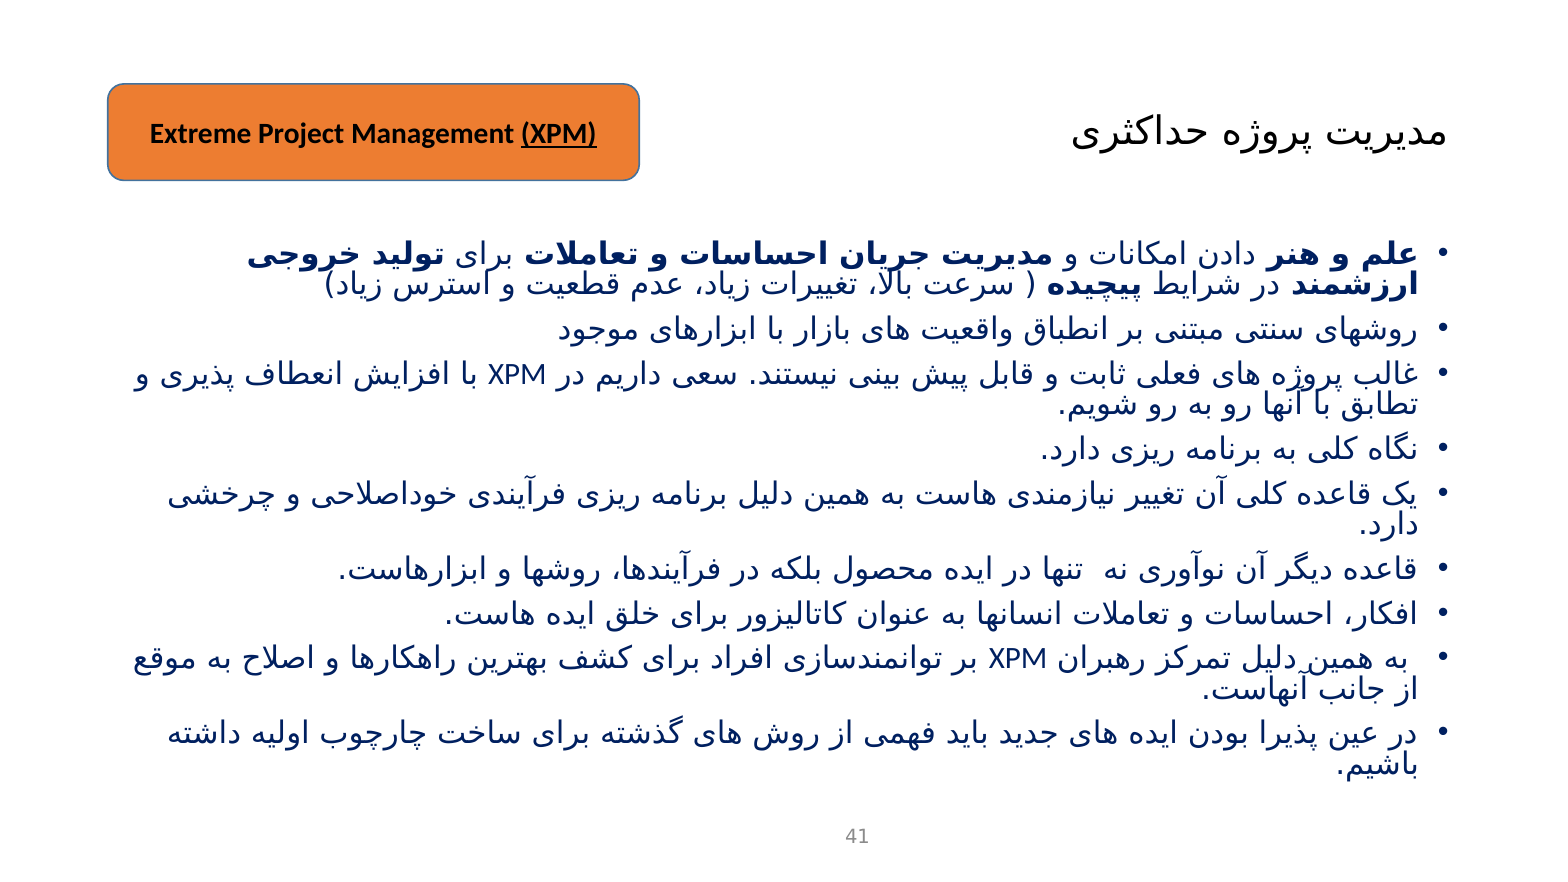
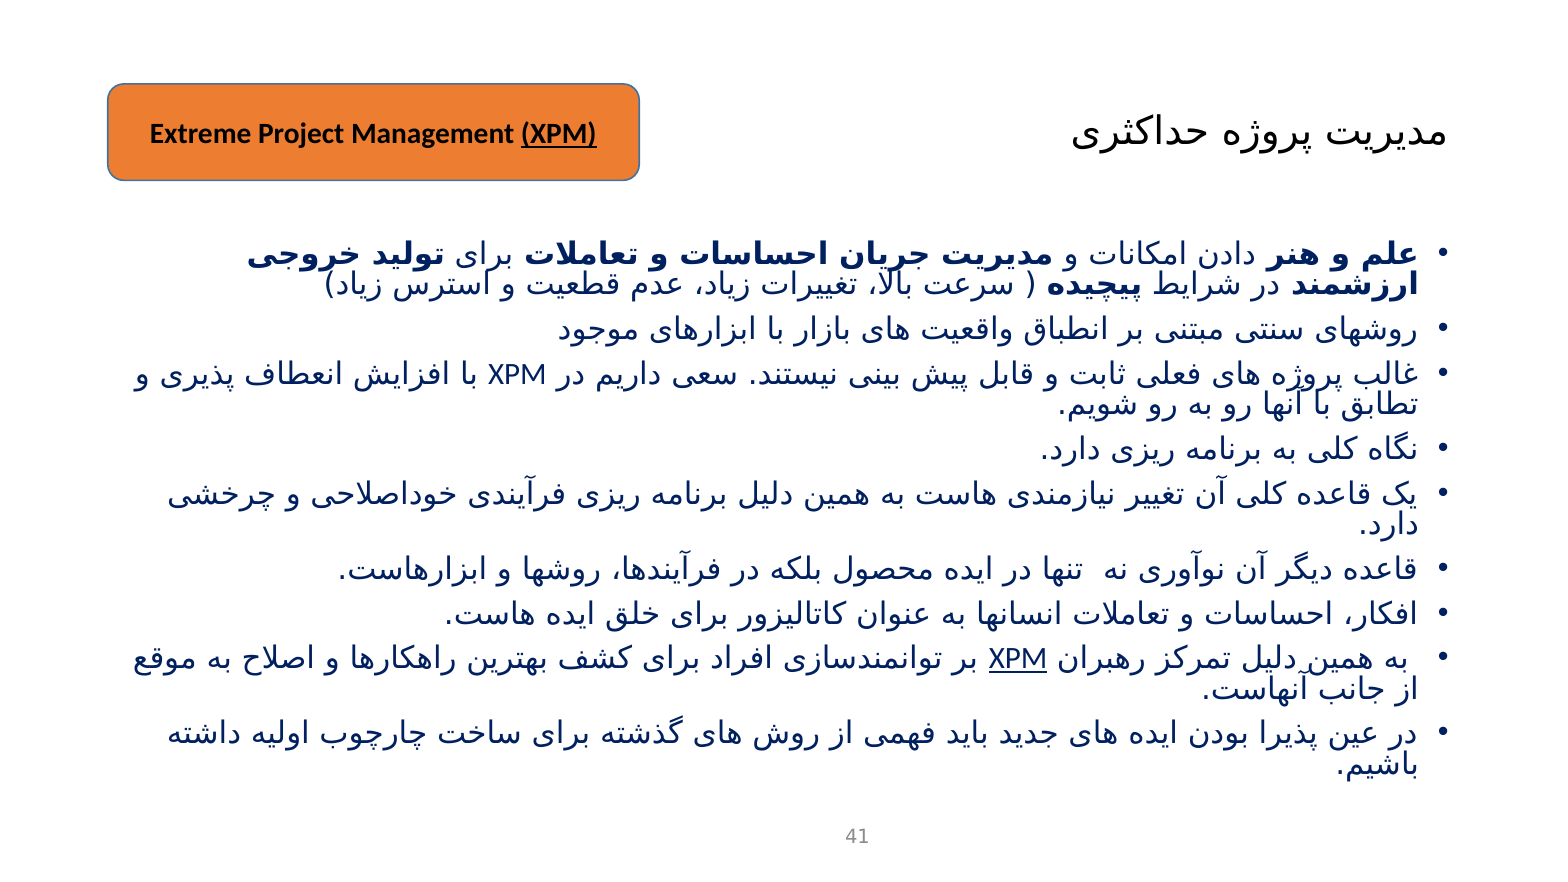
XPM underline: none -> present (1018, 659)
